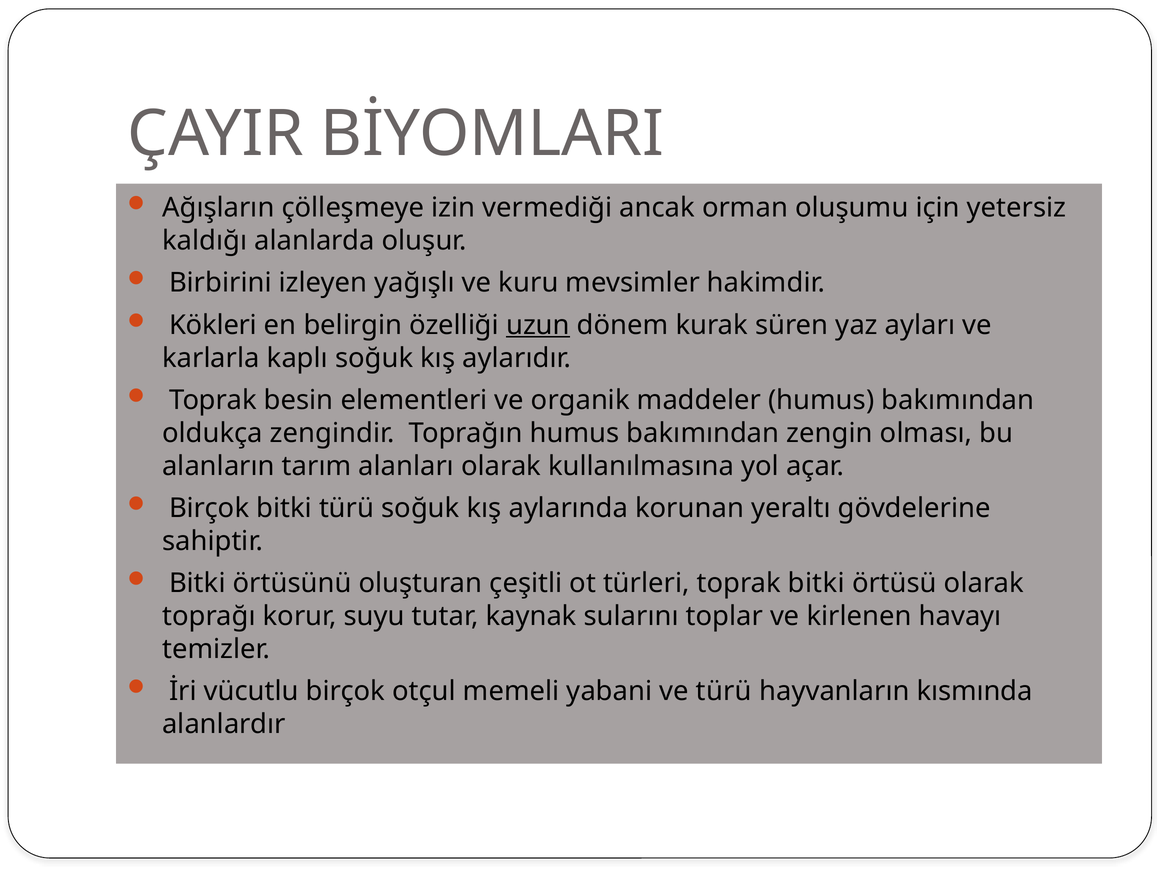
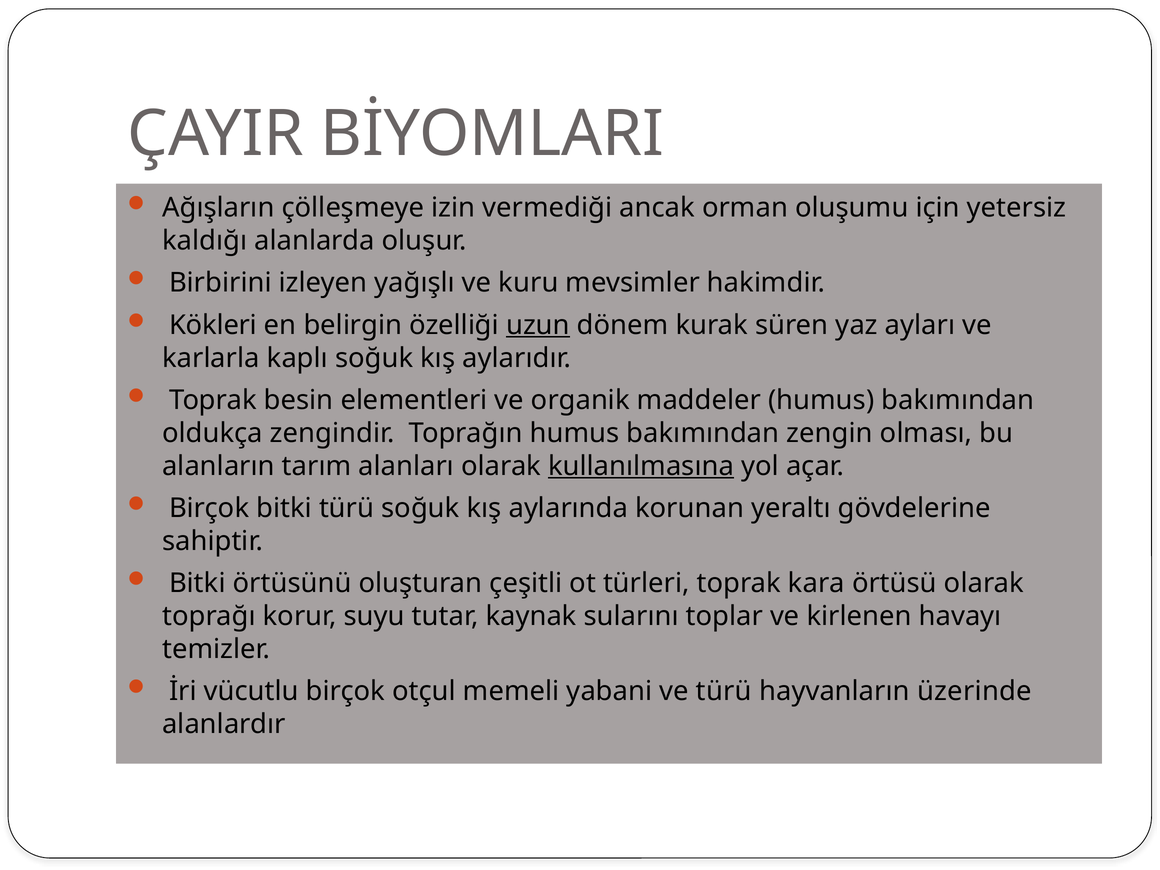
kullanılmasına underline: none -> present (641, 466)
toprak bitki: bitki -> kara (816, 583)
kısmında: kısmında -> üzerinde (974, 691)
